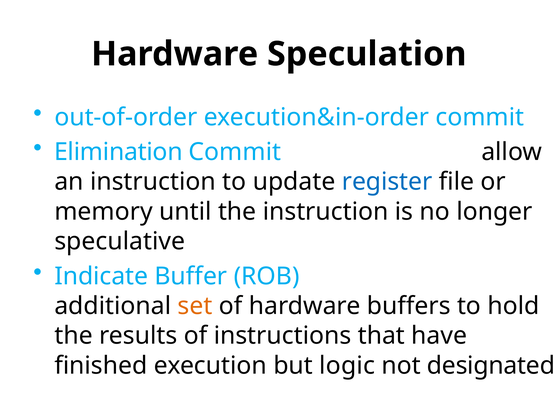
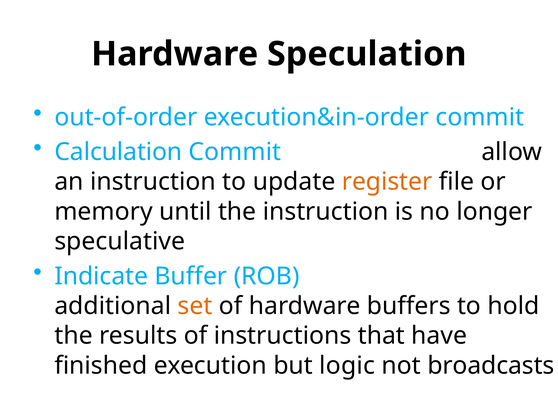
Elimination: Elimination -> Calculation (118, 152)
register colour: blue -> orange (387, 182)
designated: designated -> broadcasts (491, 365)
